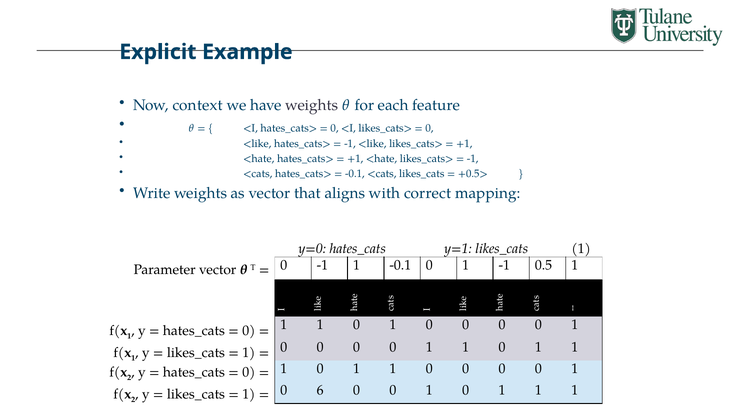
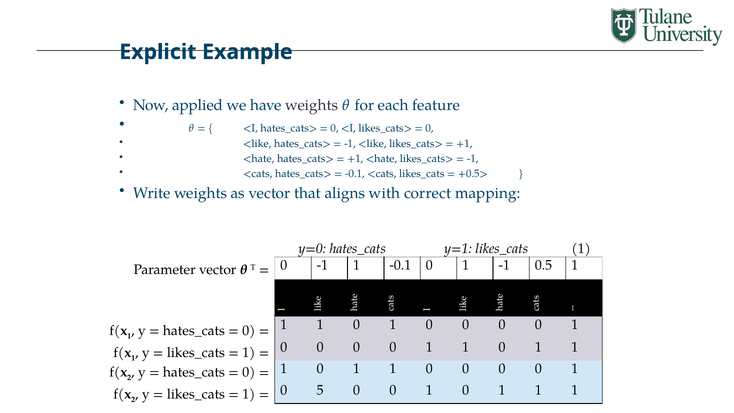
context: context -> applied (198, 105)
0 6: 6 -> 5 (320, 390)
